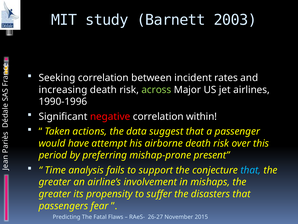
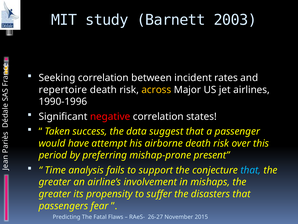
increasing: increasing -> repertoire (63, 90)
across colour: light green -> yellow (156, 90)
within: within -> states (201, 116)
actions: actions -> success (90, 131)
